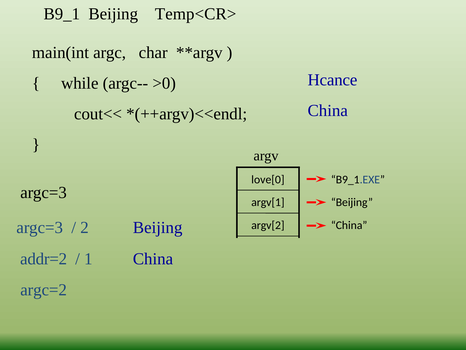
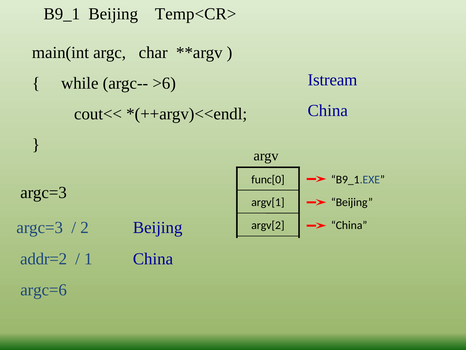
Hcance: Hcance -> Istream (332, 80)
>0: >0 -> >6 (164, 83)
love[0: love[0 -> func[0 (268, 179)
argc=2: argc=2 -> argc=6 (44, 289)
